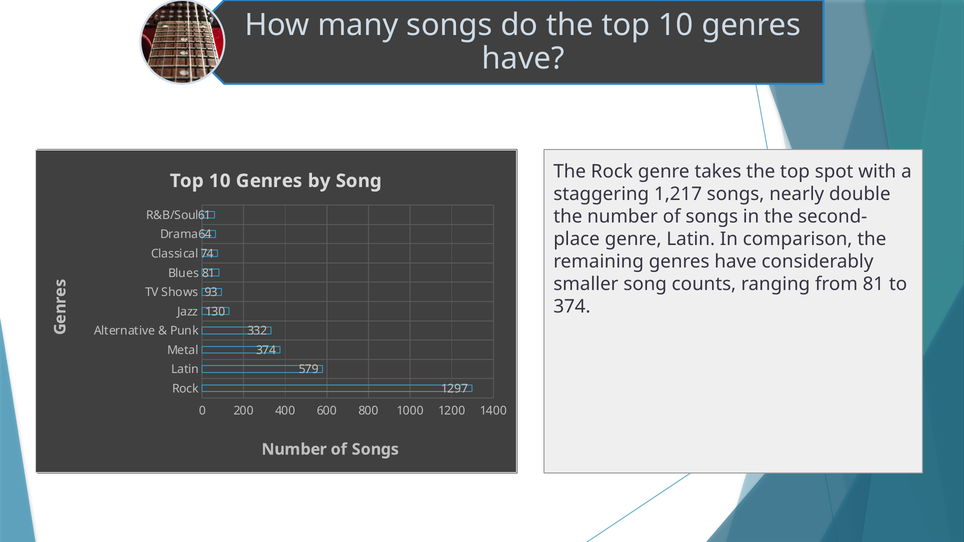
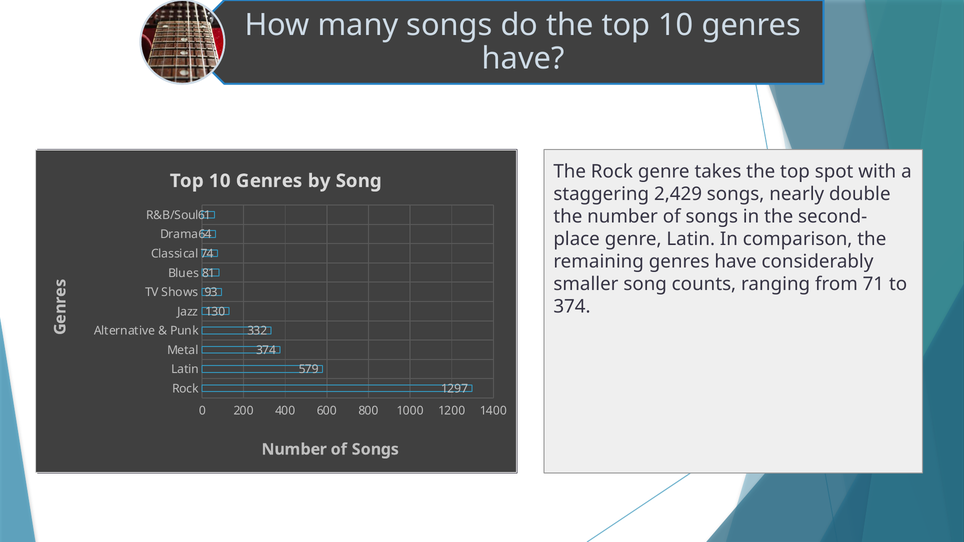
1,217: 1,217 -> 2,429 (678, 194)
from 81: 81 -> 71 (873, 284)
